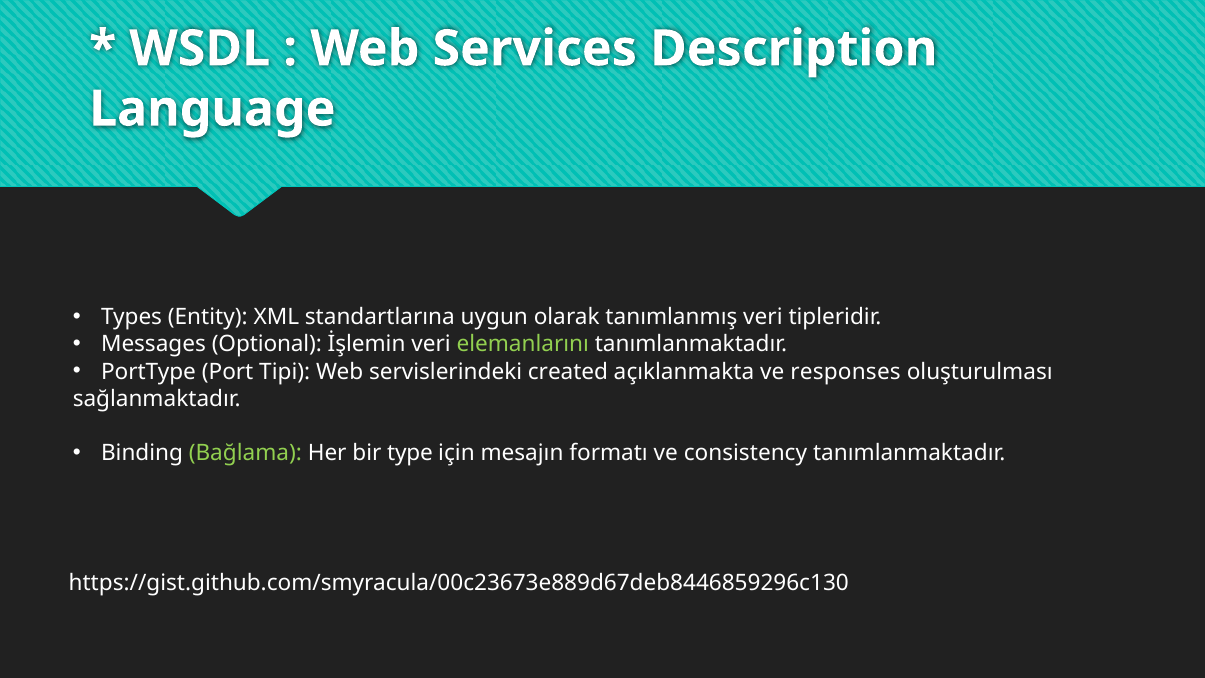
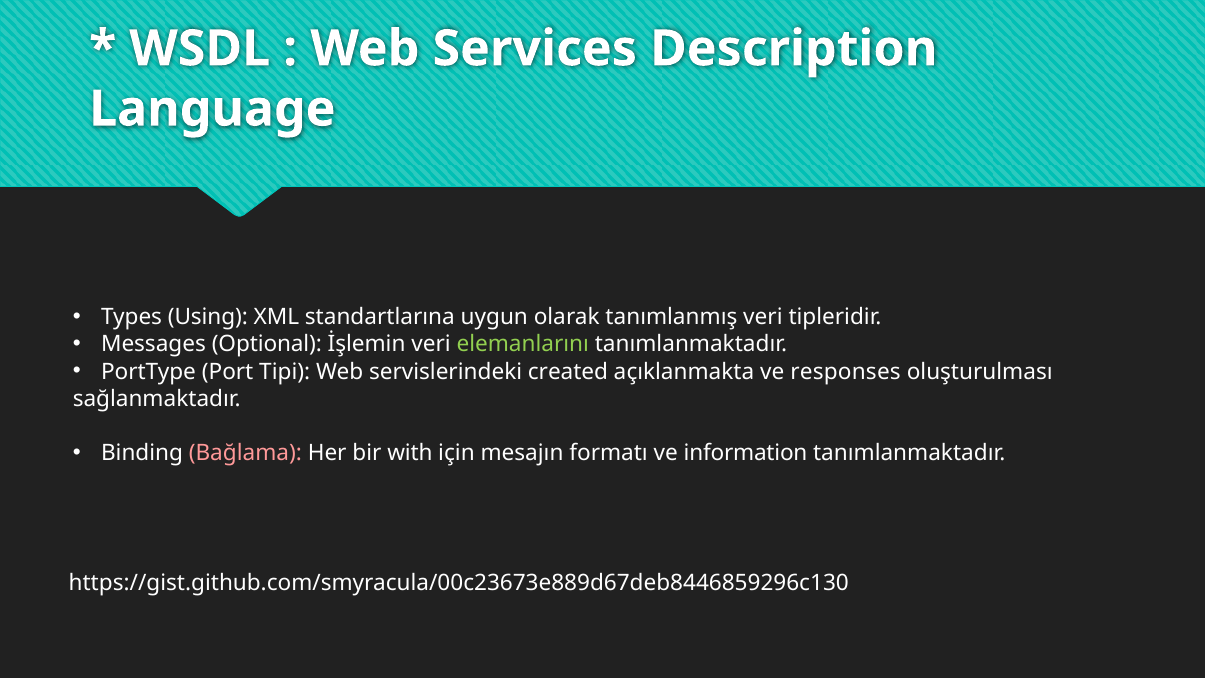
Entity: Entity -> Using (208, 317)
Bağlama colour: light green -> pink (245, 453)
type: type -> with (410, 453)
consistency: consistency -> information (746, 453)
